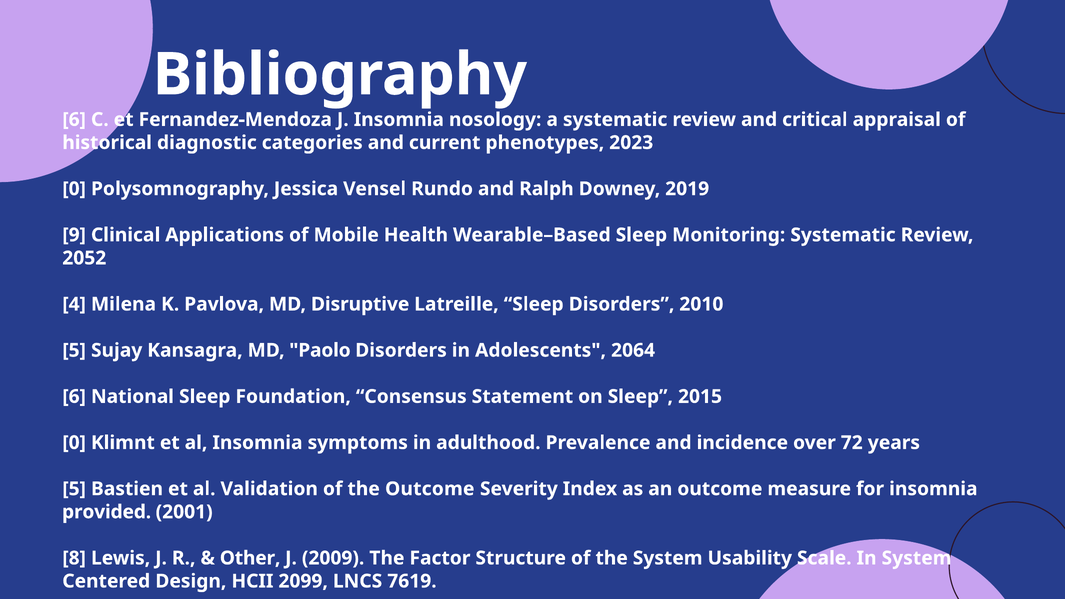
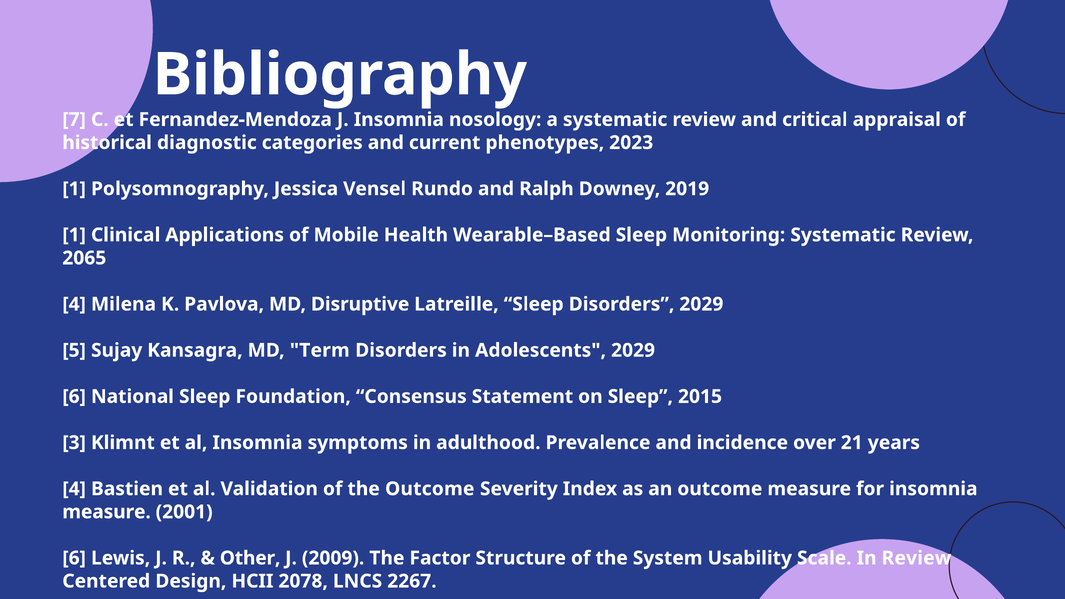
6: 6 -> 7 (74, 120)
0: 0 -> 1 (74, 189)
9: 9 -> 1 (74, 235)
2052: 2052 -> 2065 (84, 258)
Disorders 2010: 2010 -> 2029 (701, 304)
Paolo: Paolo -> Term (320, 350)
Adolescents 2064: 2064 -> 2029 (633, 350)
0: 0 -> 3 (74, 443)
72: 72 -> 21 (852, 443)
5: 5 -> 4 (74, 489)
provided: provided -> measure (107, 512)
8: 8 -> 6 (74, 558)
In System: System -> Review (916, 558)
2099: 2099 -> 2078 (303, 581)
7619: 7619 -> 2267 (412, 581)
